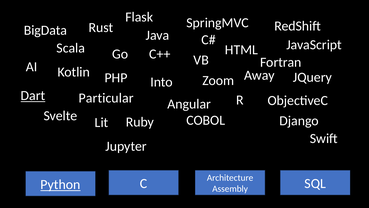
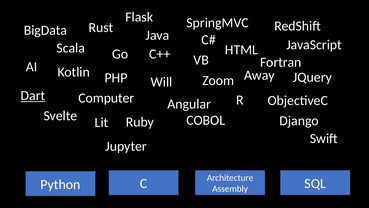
Into: Into -> Will (162, 82)
Particular: Particular -> Computer (106, 98)
Python underline: present -> none (60, 184)
